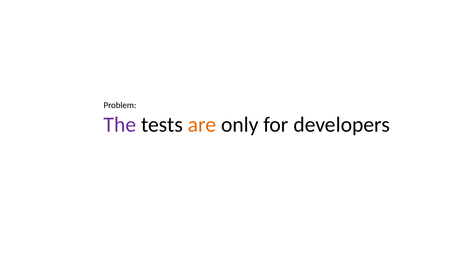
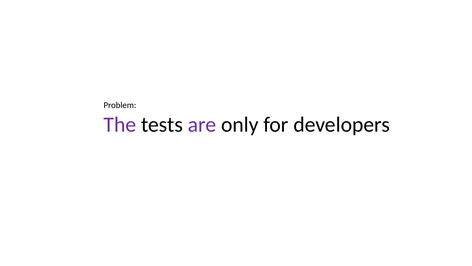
are colour: orange -> purple (202, 124)
